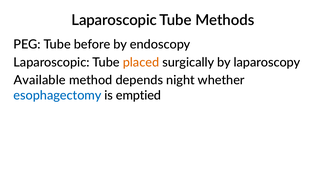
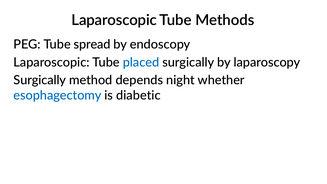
before: before -> spread (92, 45)
placed colour: orange -> blue (141, 62)
Available: Available -> Surgically (40, 80)
emptied: emptied -> diabetic (138, 95)
